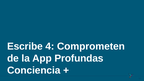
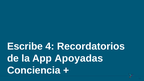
Comprometen: Comprometen -> Recordatorios (91, 46)
Profundas: Profundas -> Apoyadas (79, 58)
